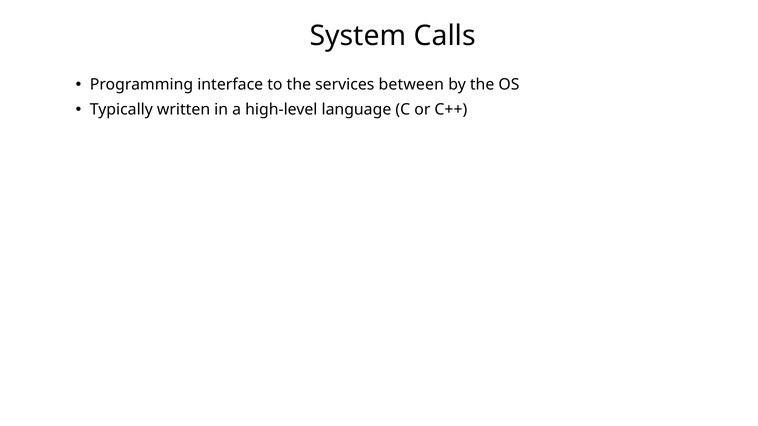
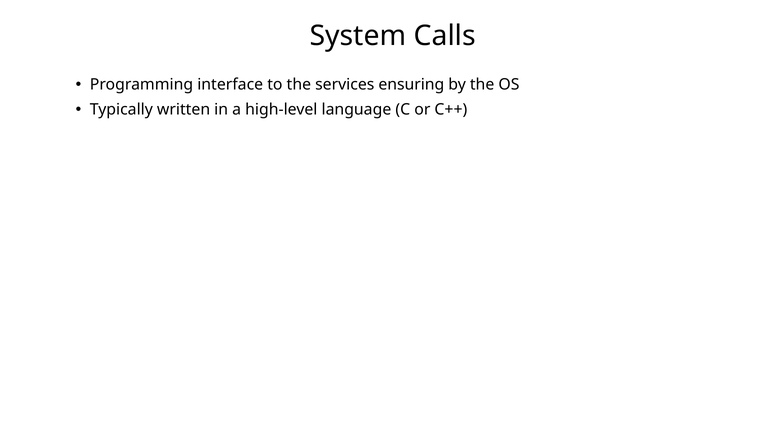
between: between -> ensuring (411, 85)
